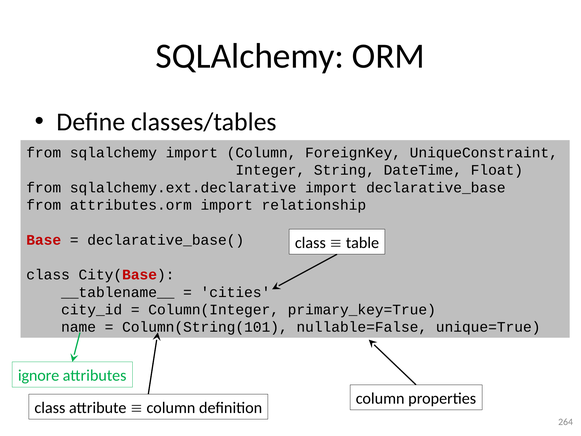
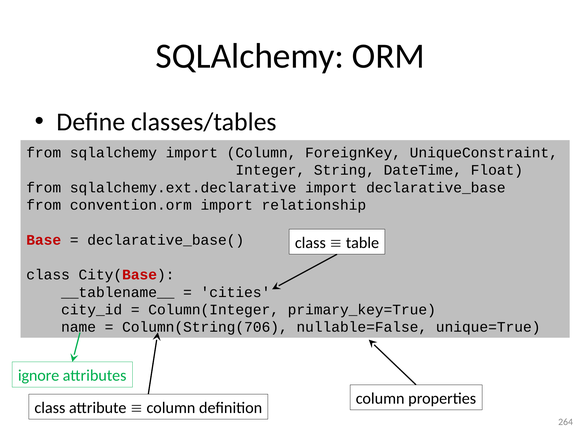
attributes.orm: attributes.orm -> convention.orm (131, 205)
Column(String(101: Column(String(101 -> Column(String(706 (205, 327)
